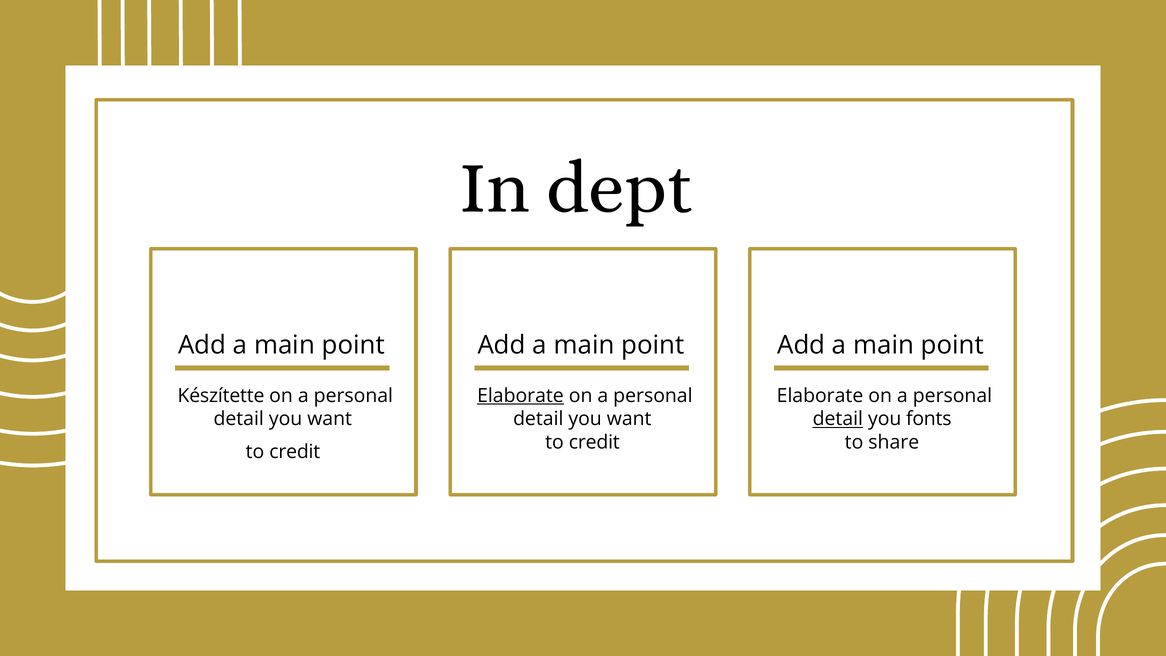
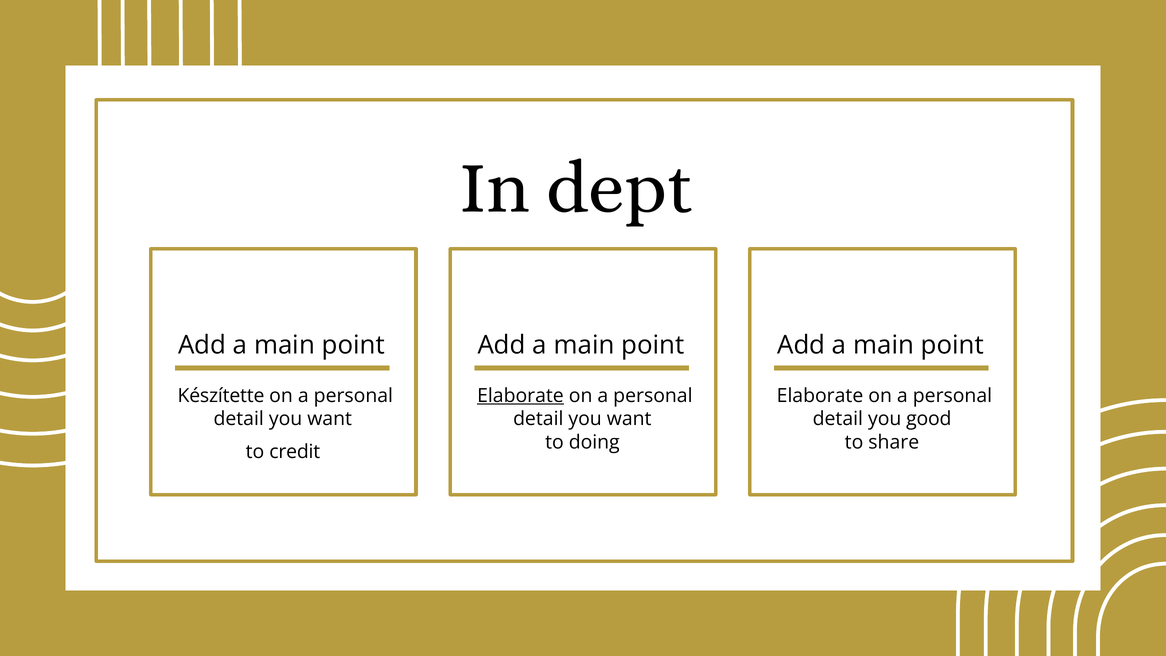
detail underline: present -> none (838, 419)
fonts: fonts -> good (929, 419)
credit: credit -> doing (594, 442)
